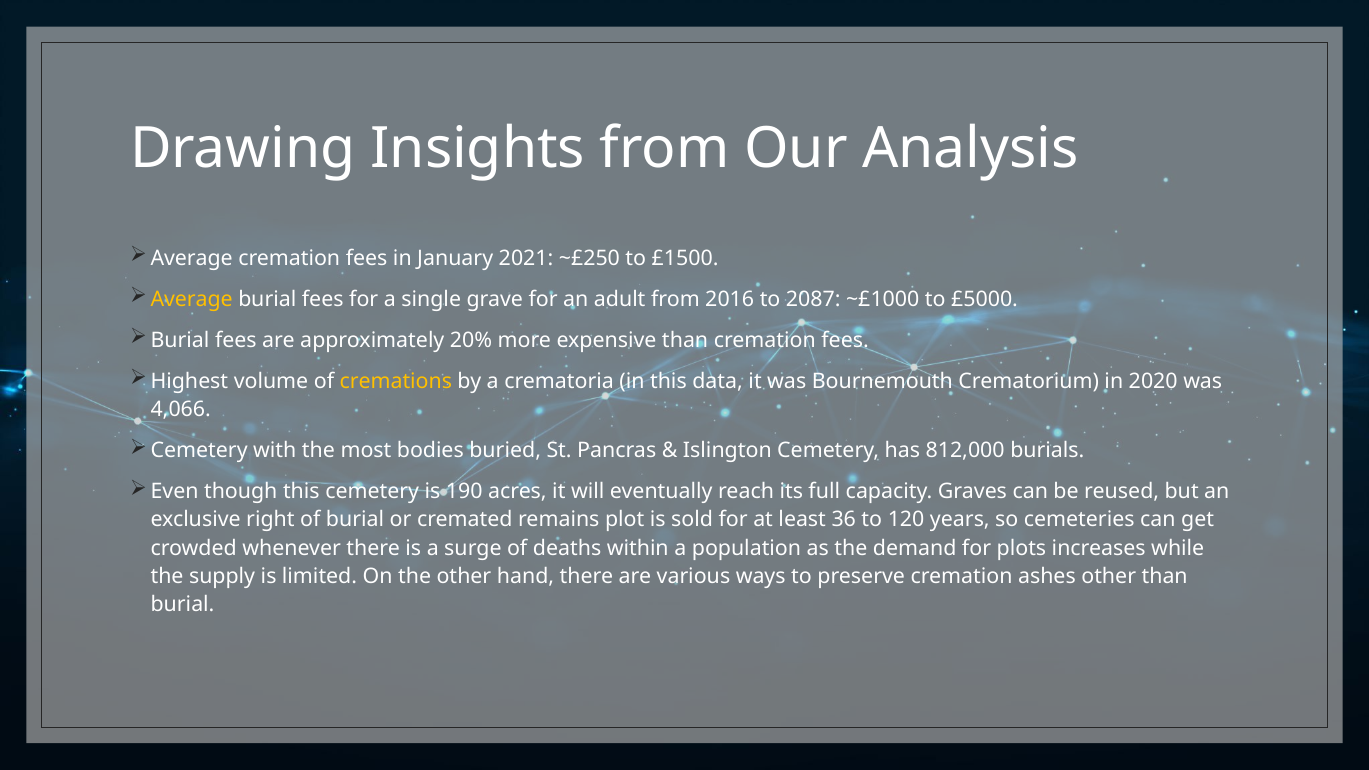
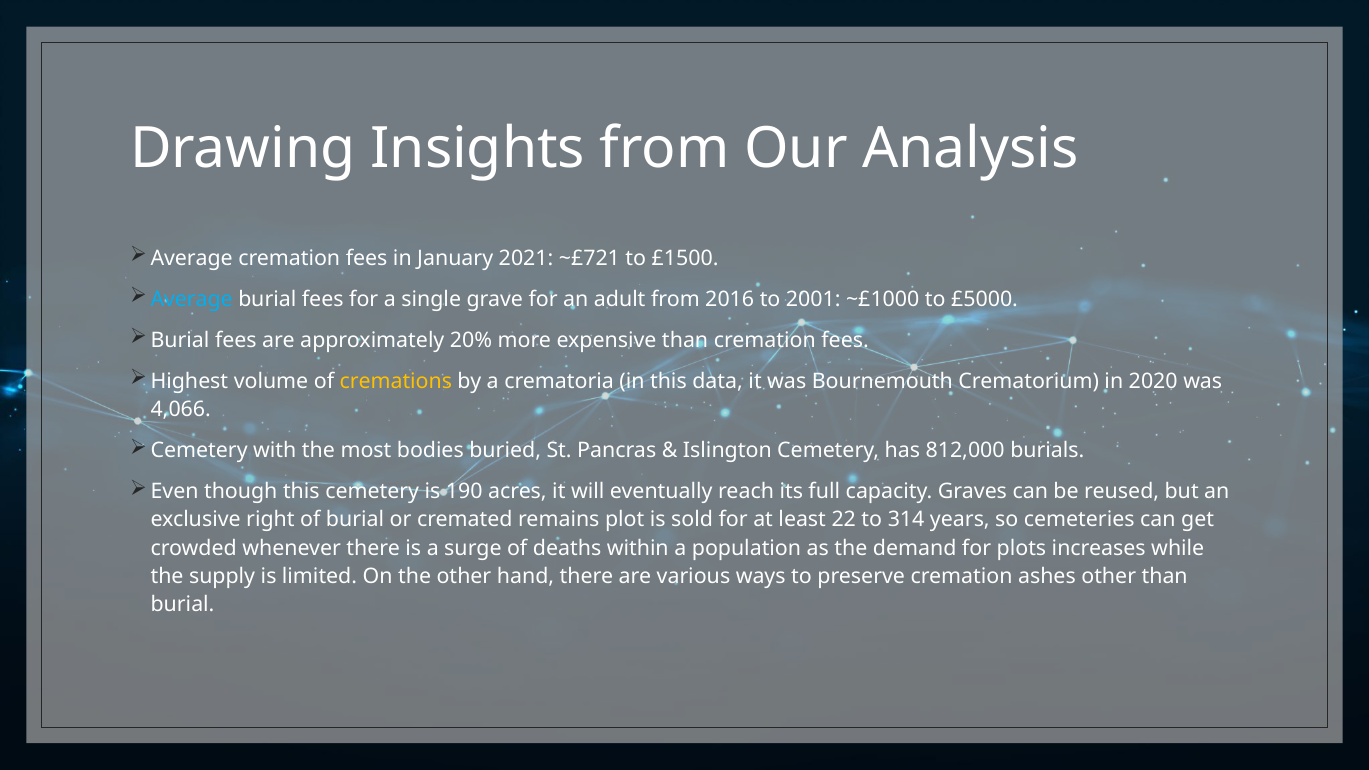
~£250: ~£250 -> ~£721 (589, 258)
Average colour: yellow -> light blue (192, 299)
2087: 2087 -> 2001 (813, 299)
36: 36 -> 22 (844, 520)
120: 120 -> 314 (906, 520)
